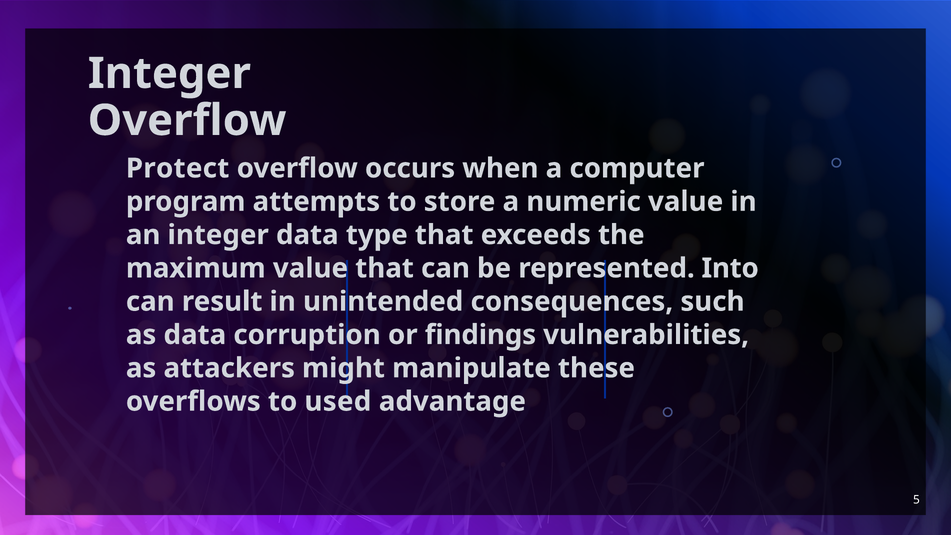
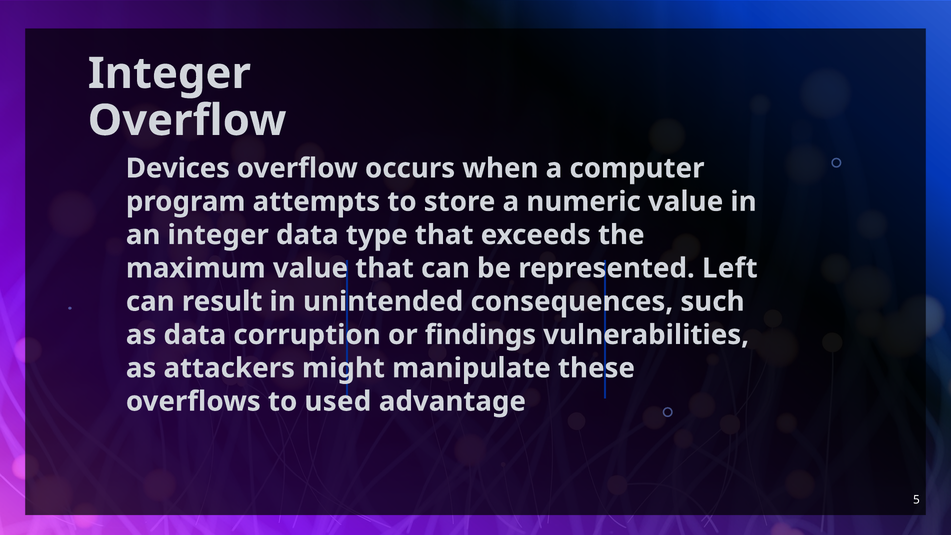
Protect: Protect -> Devices (178, 168)
Into: Into -> Left (730, 268)
